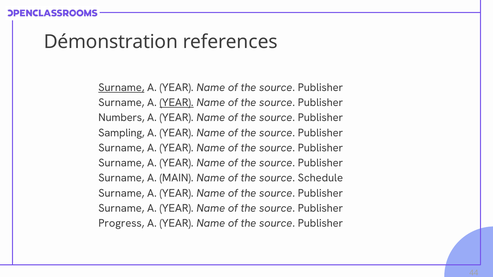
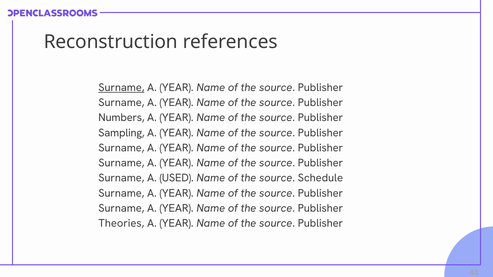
Démonstration: Démonstration -> Reconstruction (111, 42)
YEAR underline: present -> none (177, 103)
MAIN: MAIN -> USED (177, 178)
Progress: Progress -> Theories (121, 224)
